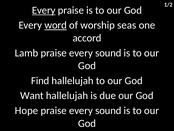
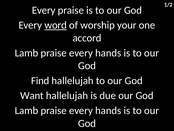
Every underline: present -> none (44, 10)
seas: seas -> your (127, 25)
sound: sound -> hands (108, 53)
Hope: Hope -> Lamb (26, 110)
sound: sound -> hands (108, 110)
